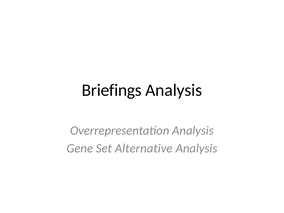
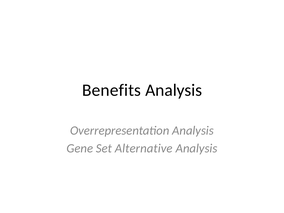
Briefings: Briefings -> Benefits (112, 90)
